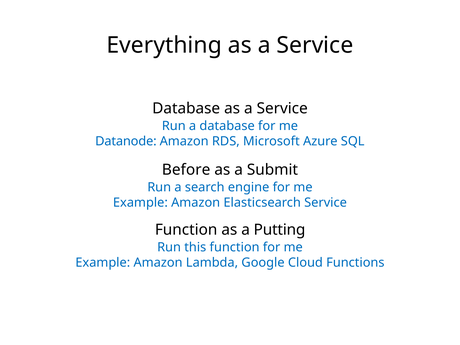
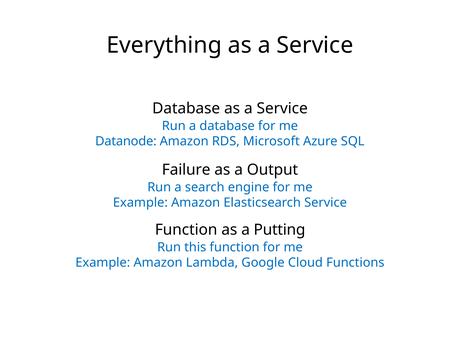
Before: Before -> Failure (186, 170)
Submit: Submit -> Output (272, 170)
